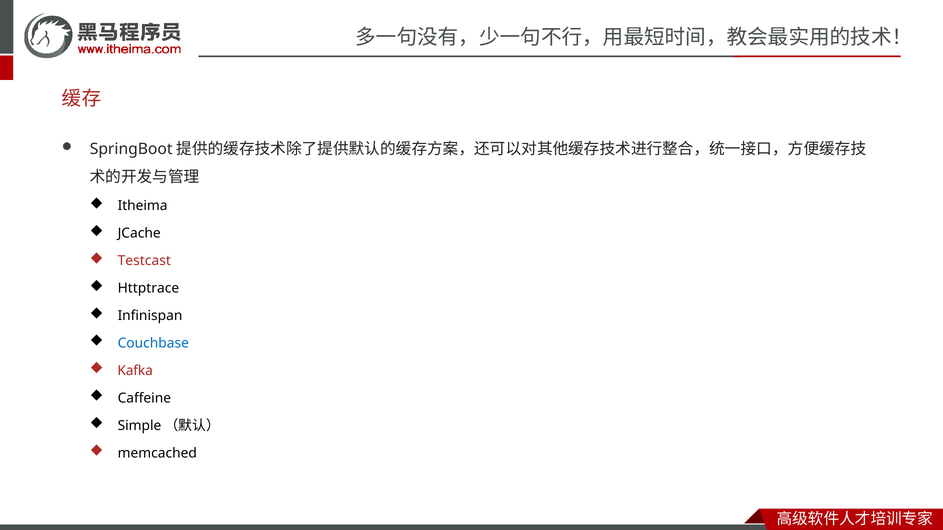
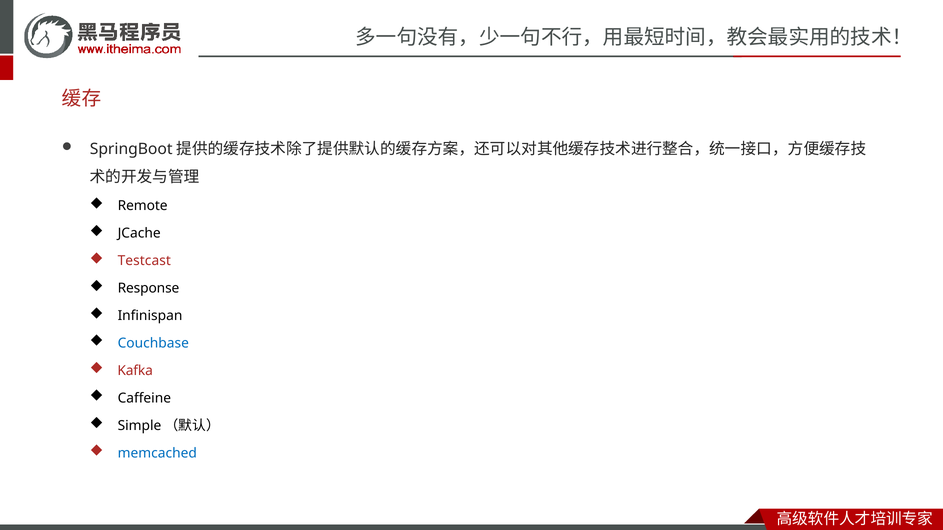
Itheima: Itheima -> Remote (143, 206)
Httptrace: Httptrace -> Response (149, 288)
memcached colour: black -> blue (157, 454)
